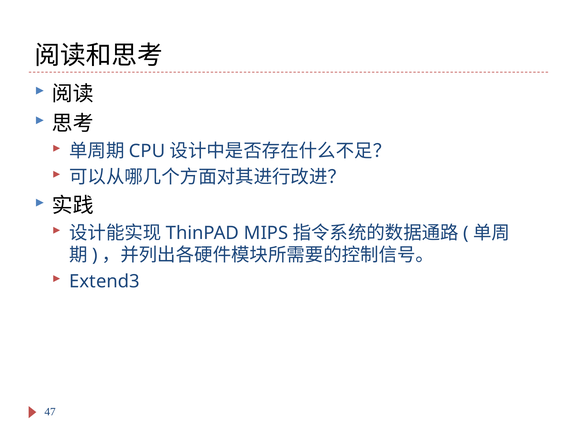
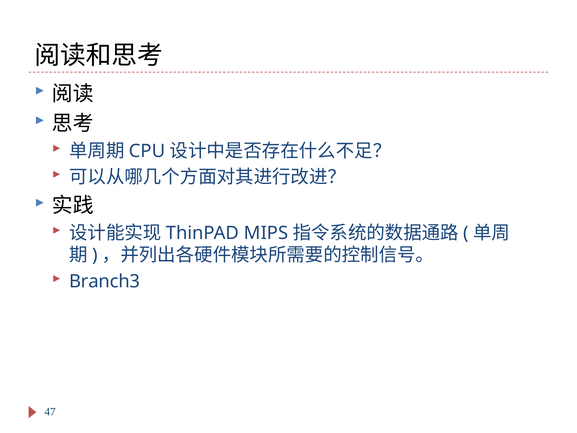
Extend3: Extend3 -> Branch3 (105, 281)
